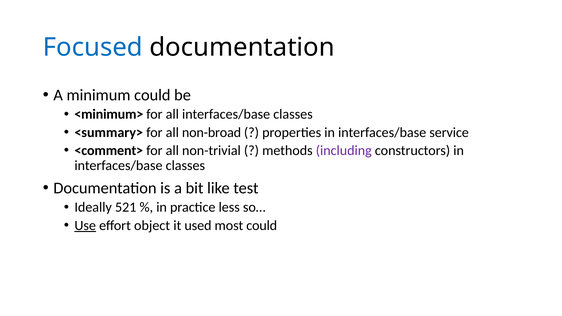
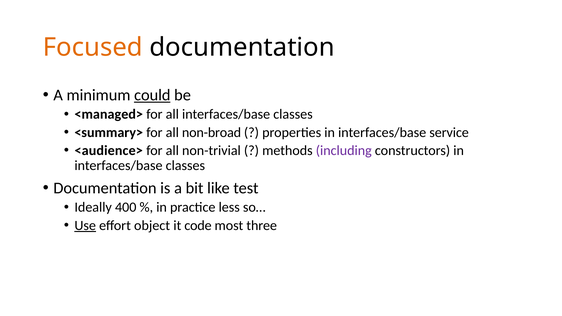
Focused colour: blue -> orange (93, 47)
could underline: none -> present (152, 95)
<minimum>: <minimum> -> <managed> (109, 114)
<comment>: <comment> -> <audience> (109, 151)
521: 521 -> 400 (126, 207)
used: used -> code (198, 225)
most could: could -> three (262, 225)
